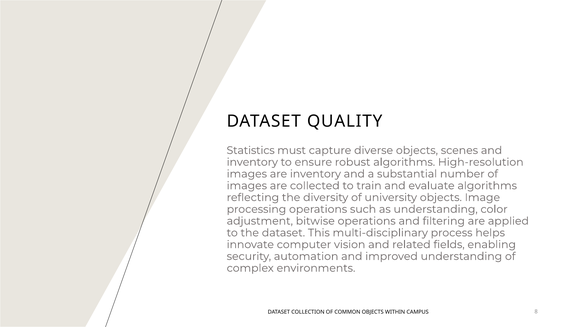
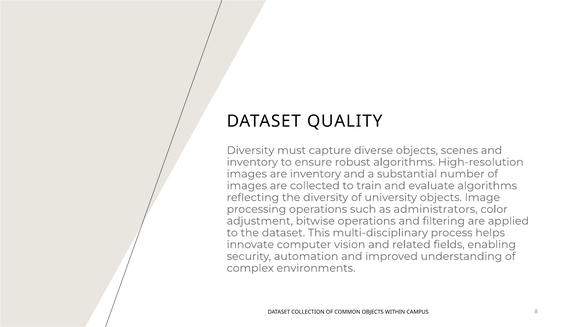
Statistics: Statistics -> Diversity (251, 151)
as understanding: understanding -> administrators (436, 209)
